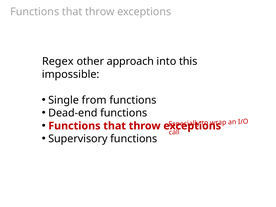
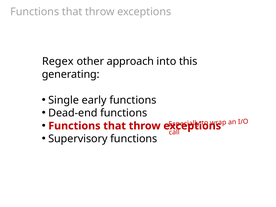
impossible: impossible -> generating (71, 74)
from: from -> early (94, 100)
